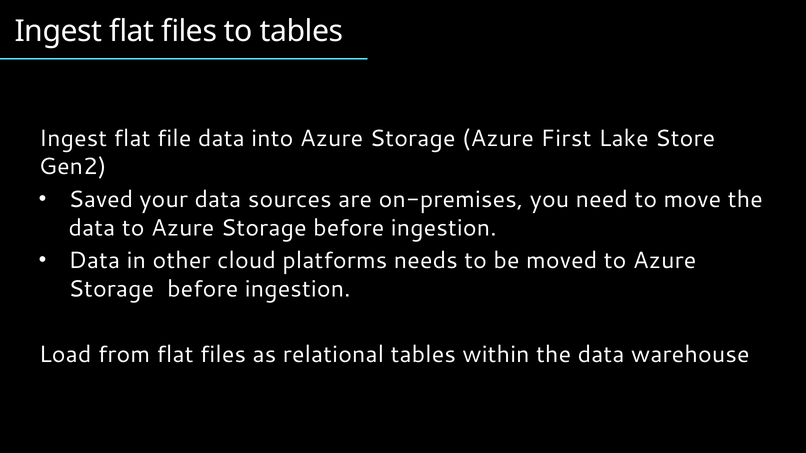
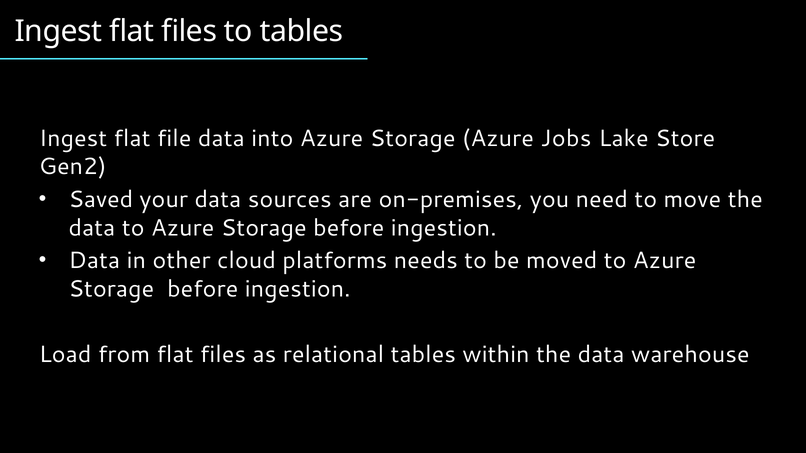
First: First -> Jobs (566, 139)
